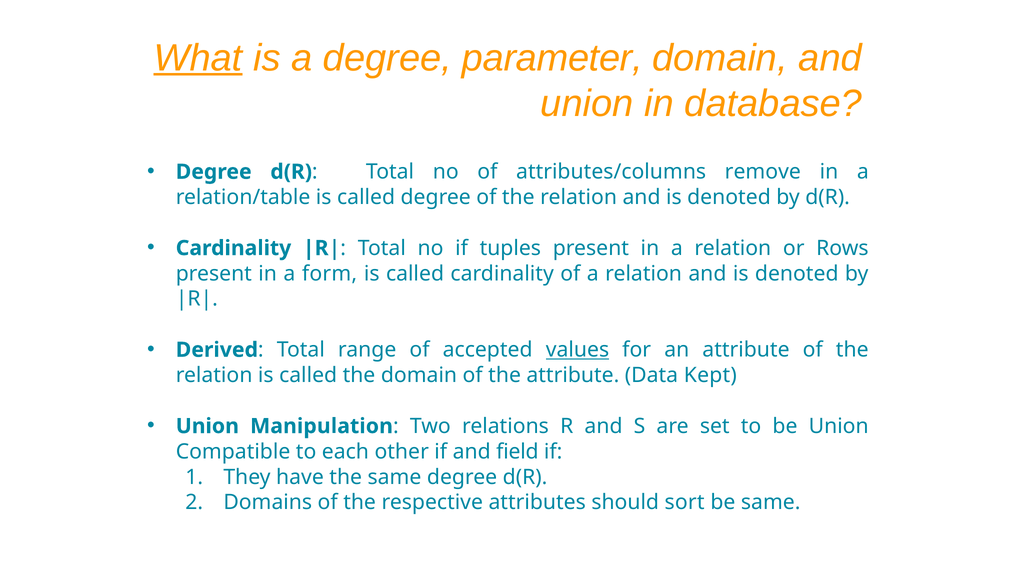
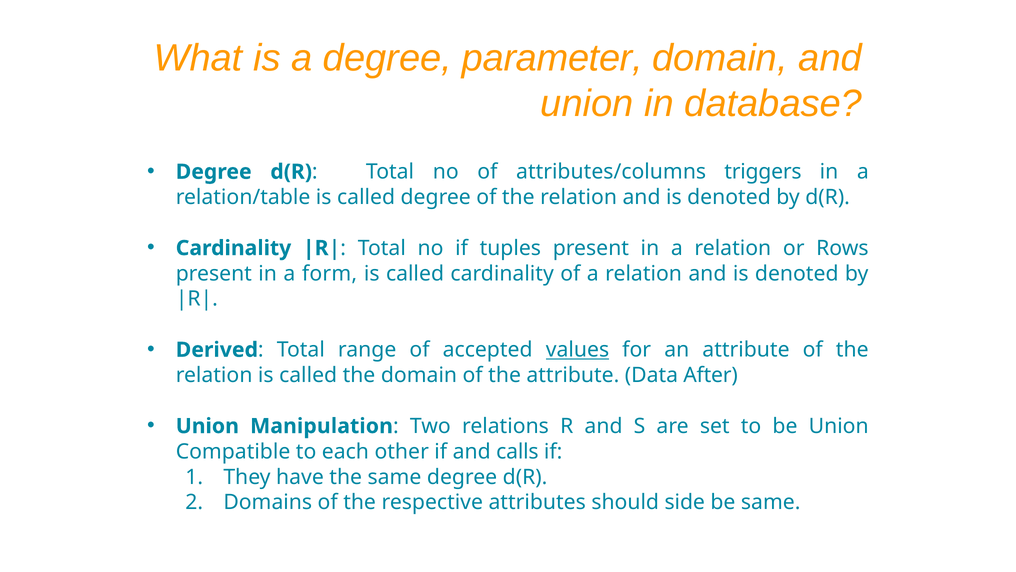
What underline: present -> none (198, 58)
remove: remove -> triggers (763, 172)
Kept: Kept -> After (711, 375)
field: field -> calls (517, 451)
sort: sort -> side (685, 502)
